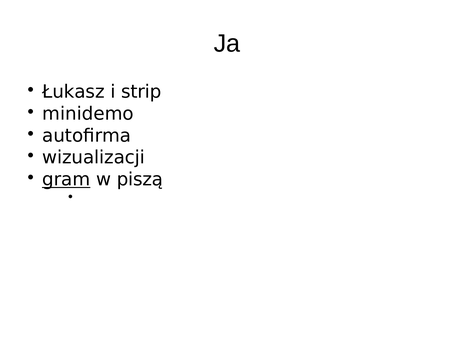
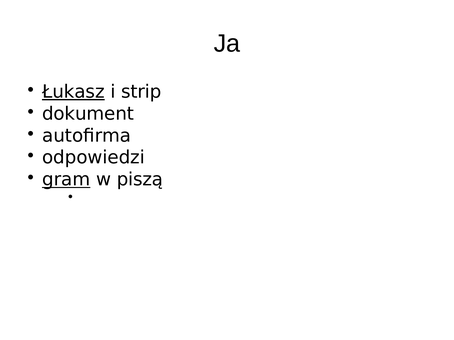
Łukasz underline: none -> present (73, 92)
minidemo: minidemo -> dokument (88, 114)
wizualizacji: wizualizacji -> odpowiedzi (94, 158)
